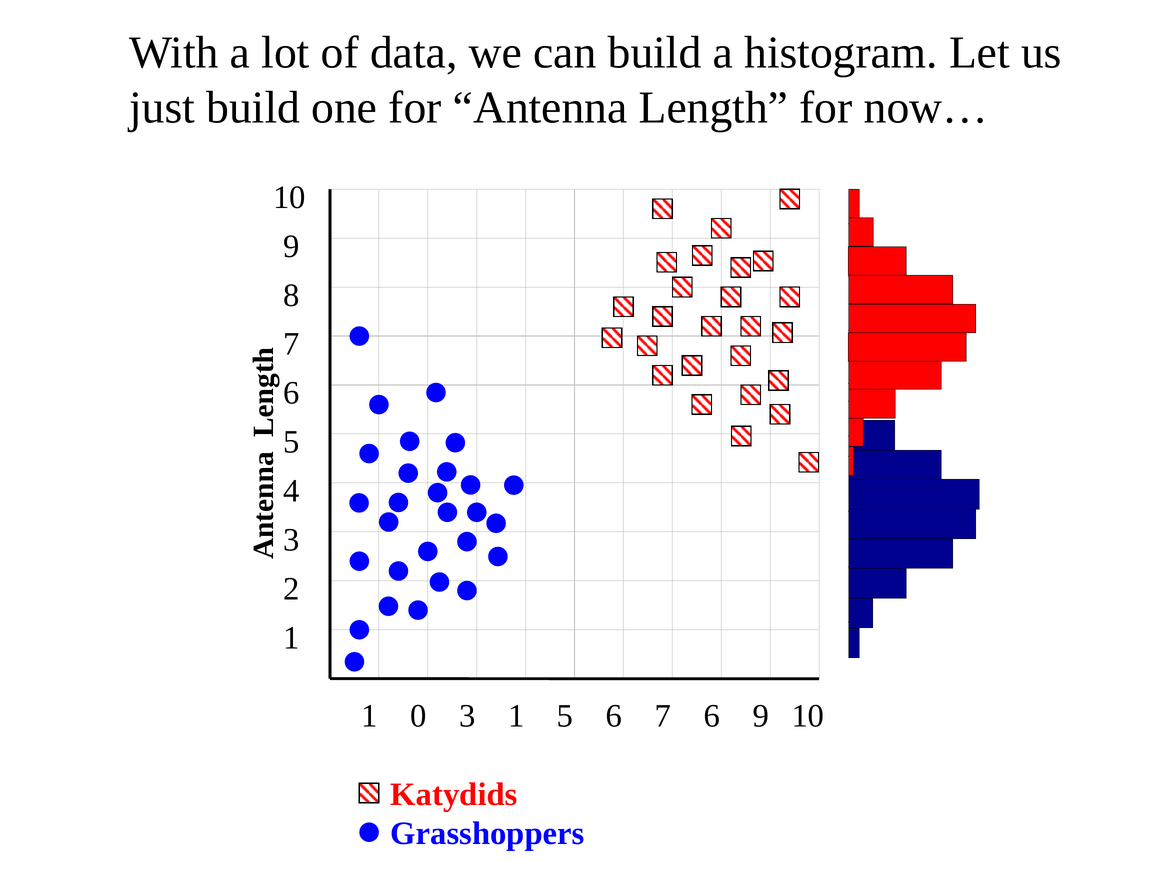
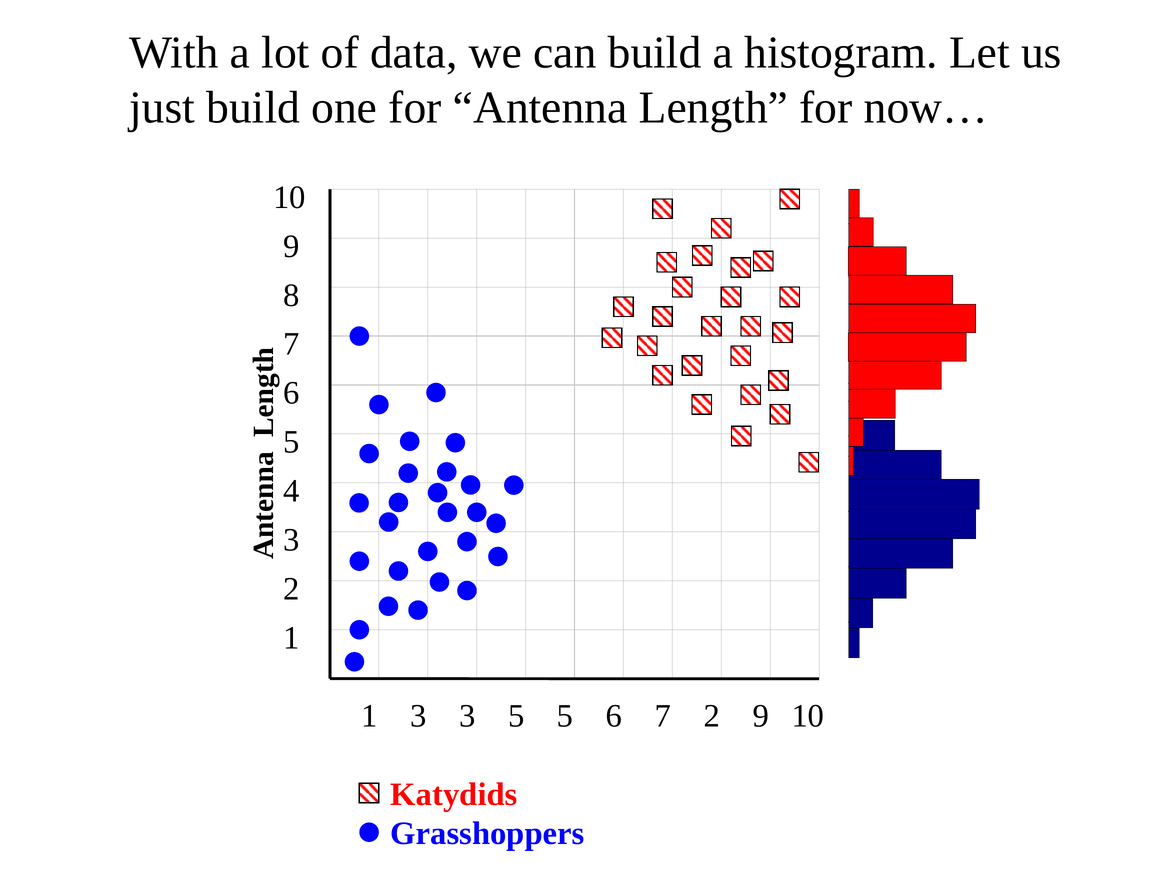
1 0: 0 -> 3 (418, 716)
3 1: 1 -> 5 (516, 716)
7 6: 6 -> 2 (712, 716)
